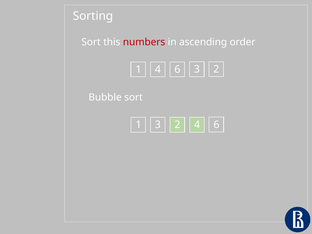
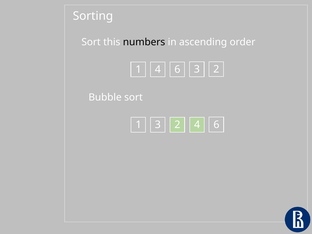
numbers colour: red -> black (144, 42)
